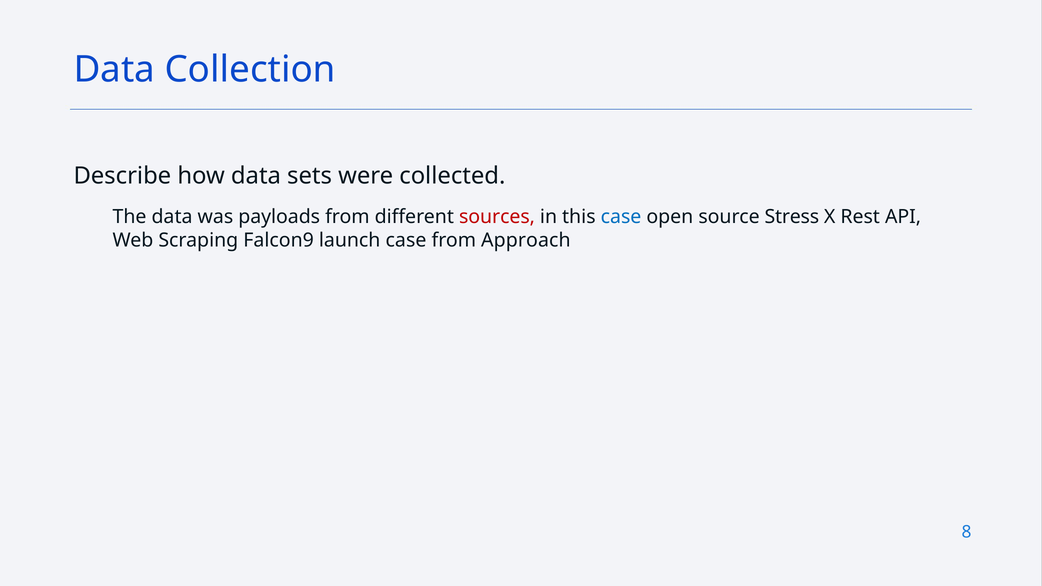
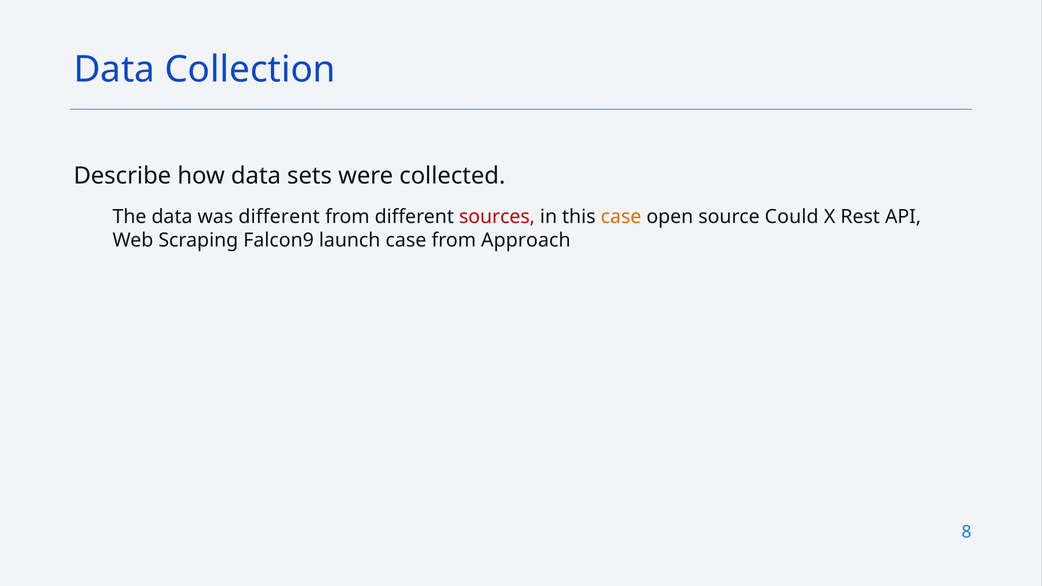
was payloads: payloads -> different (279, 217)
case colour: blue -> orange (621, 217)
Stress: Stress -> Could (792, 217)
